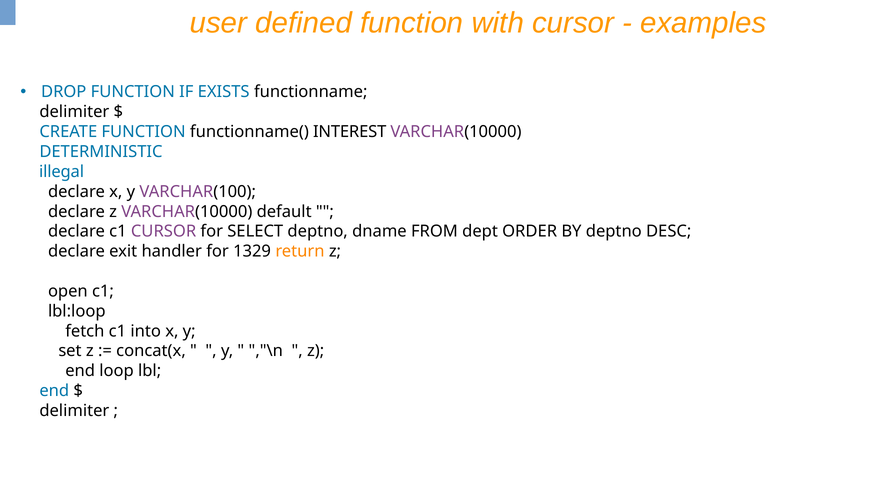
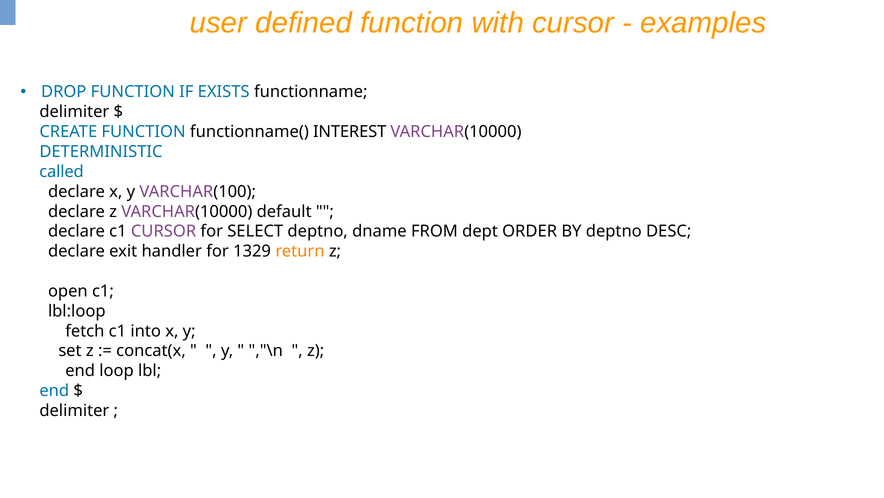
illegal: illegal -> called (62, 171)
